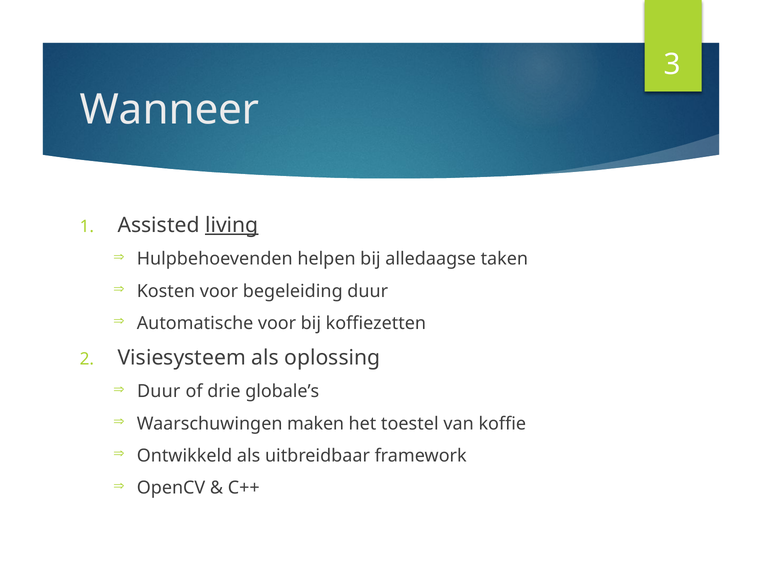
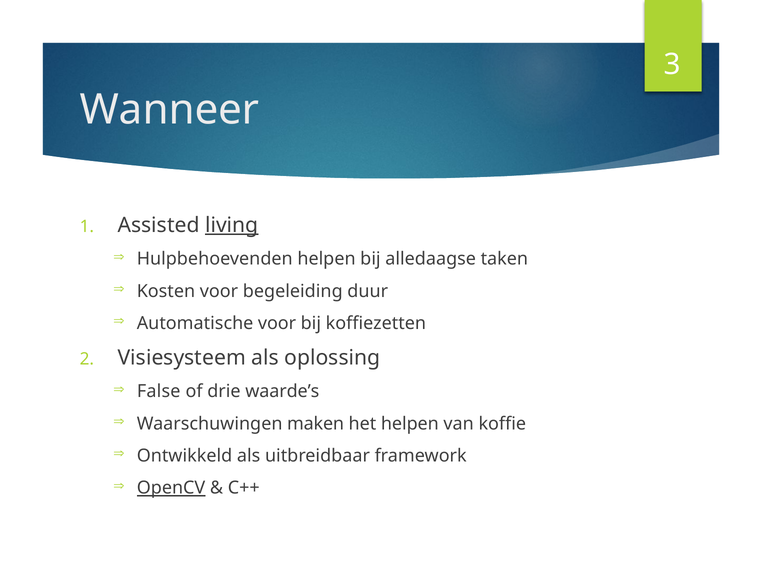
Duur: Duur -> False (159, 391)
globale’s: globale’s -> waarde’s (282, 391)
het toestel: toestel -> helpen (410, 423)
OpenCV underline: none -> present (171, 488)
